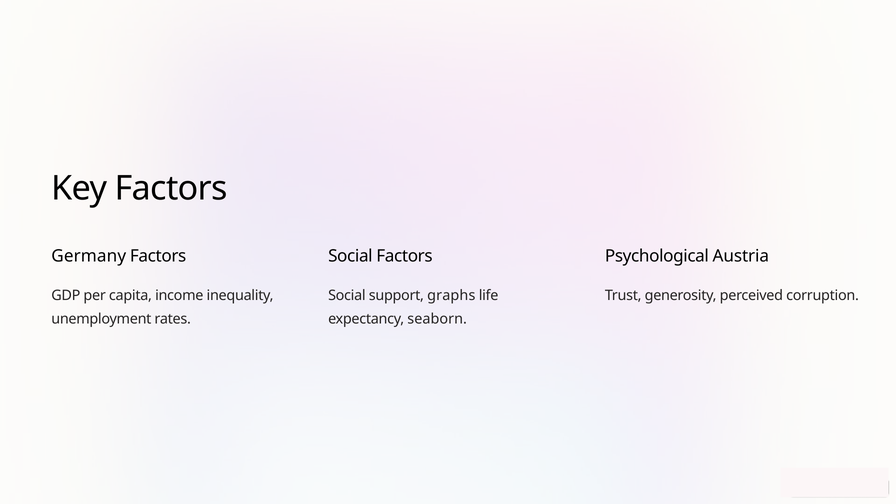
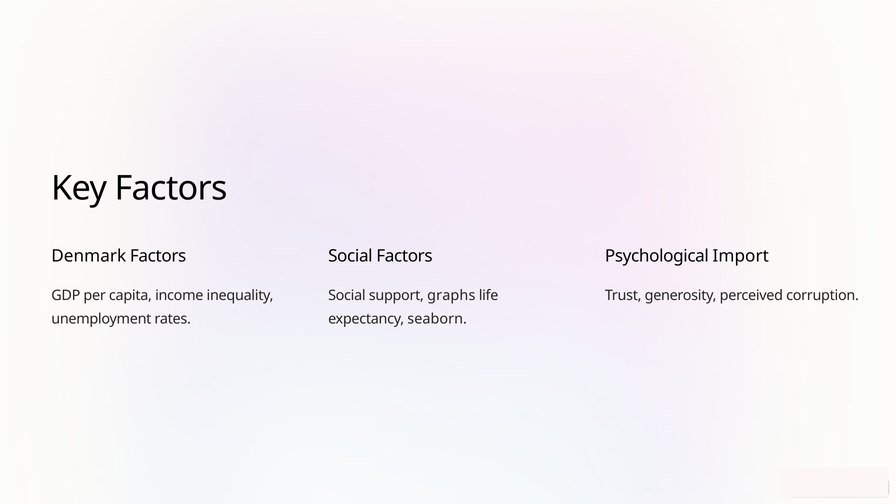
Germany: Germany -> Denmark (89, 256)
Austria: Austria -> Import (741, 256)
